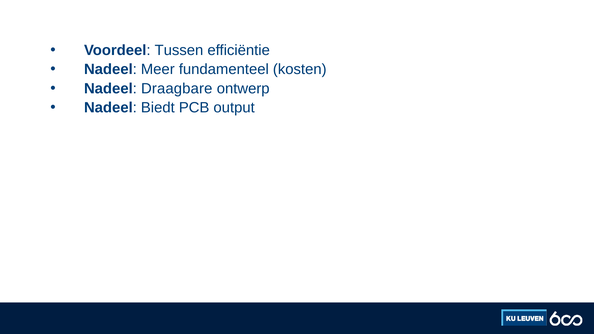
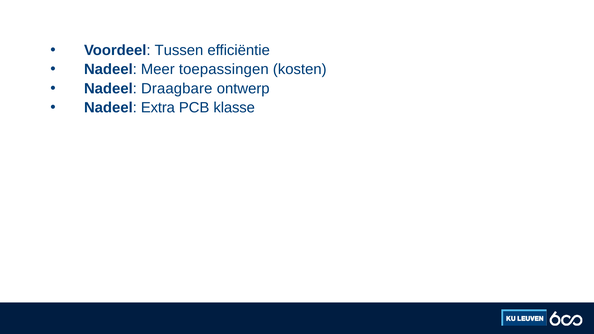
fundamenteel: fundamenteel -> toepassingen (224, 69)
Biedt: Biedt -> Extra (158, 108)
output: output -> klasse (234, 108)
